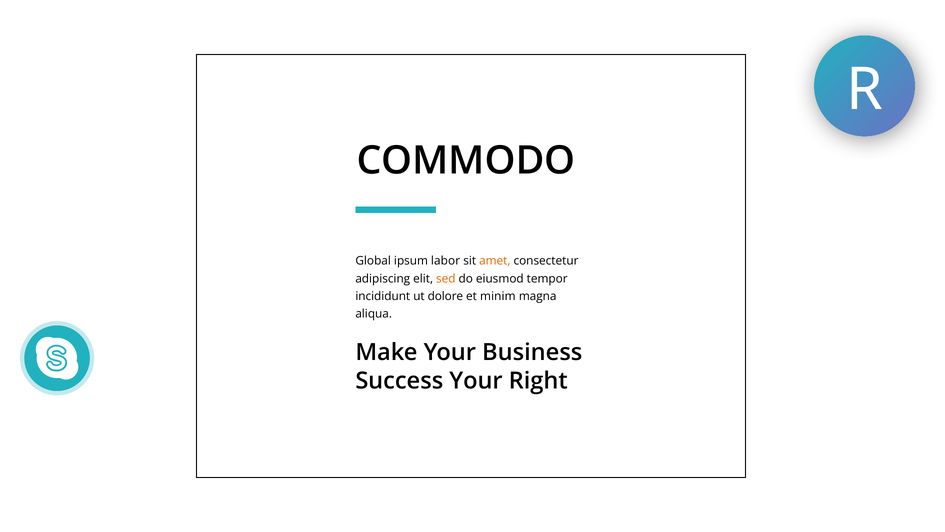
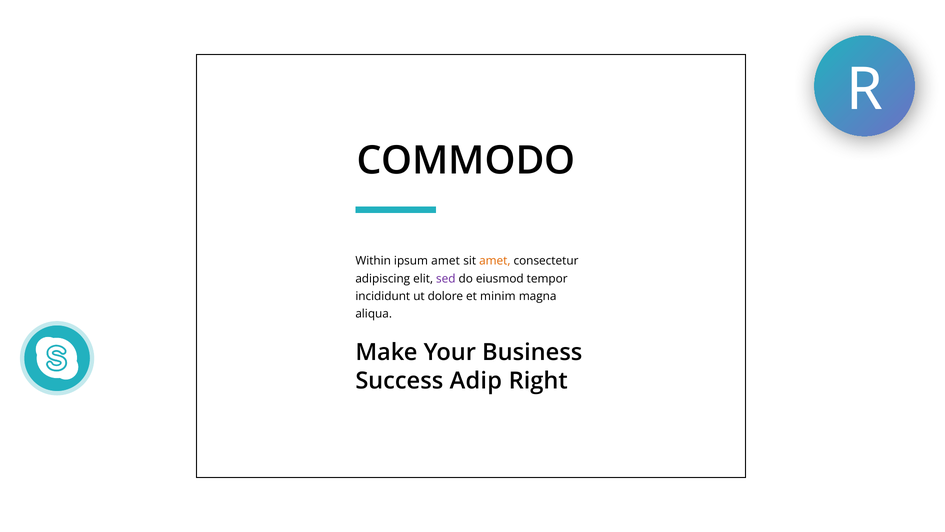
Global: Global -> Within (373, 261)
ipsum labor: labor -> amet (446, 261)
sed colour: orange -> purple (446, 278)
Success Your: Your -> Adip (476, 381)
